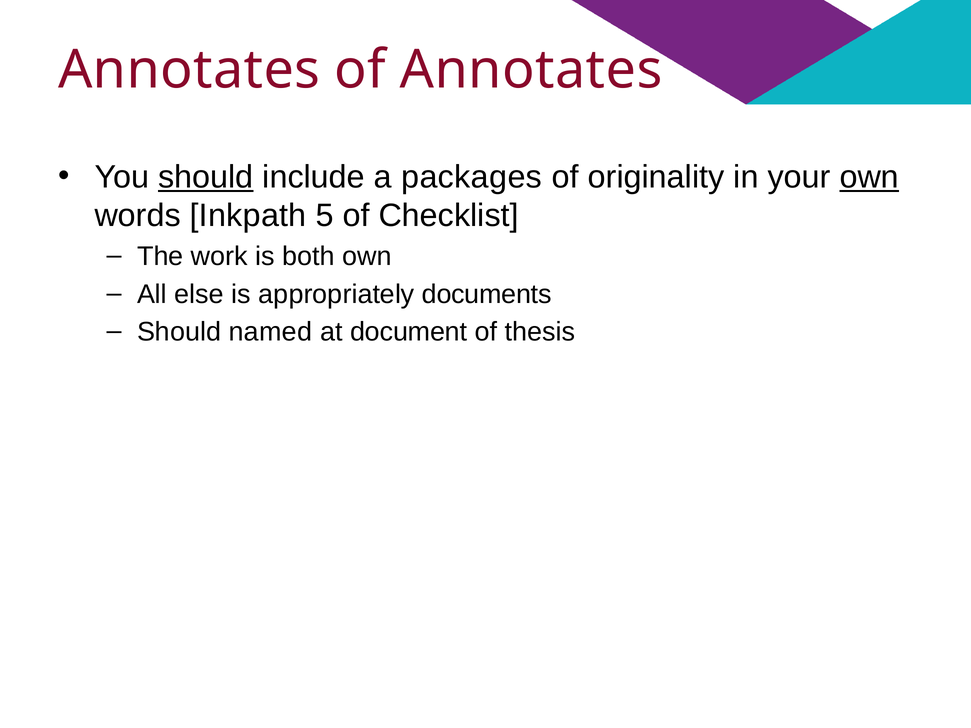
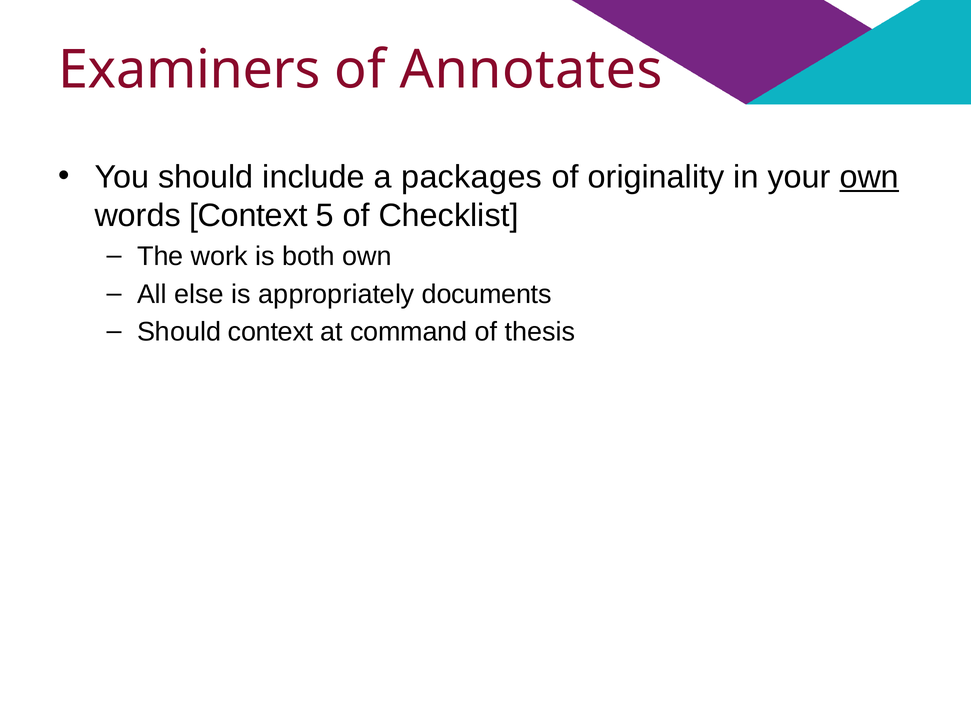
Annotates: Annotates -> Examiners (189, 70)
should underline: present -> none (206, 177)
words Inkpath: Inkpath -> Context (248, 216)
Should named: named -> context (271, 332)
document: document -> command (409, 332)
